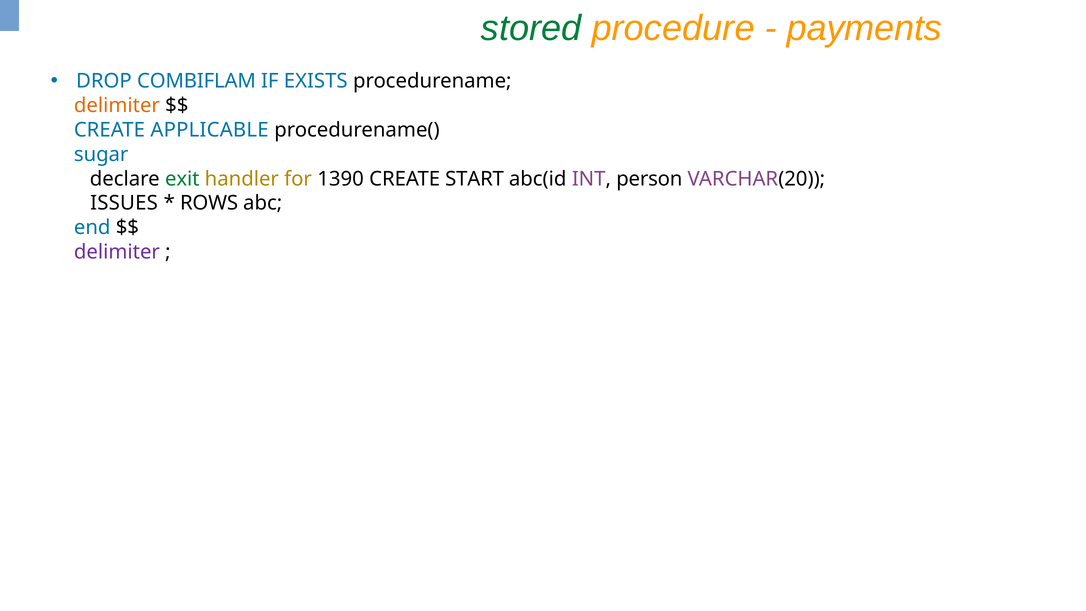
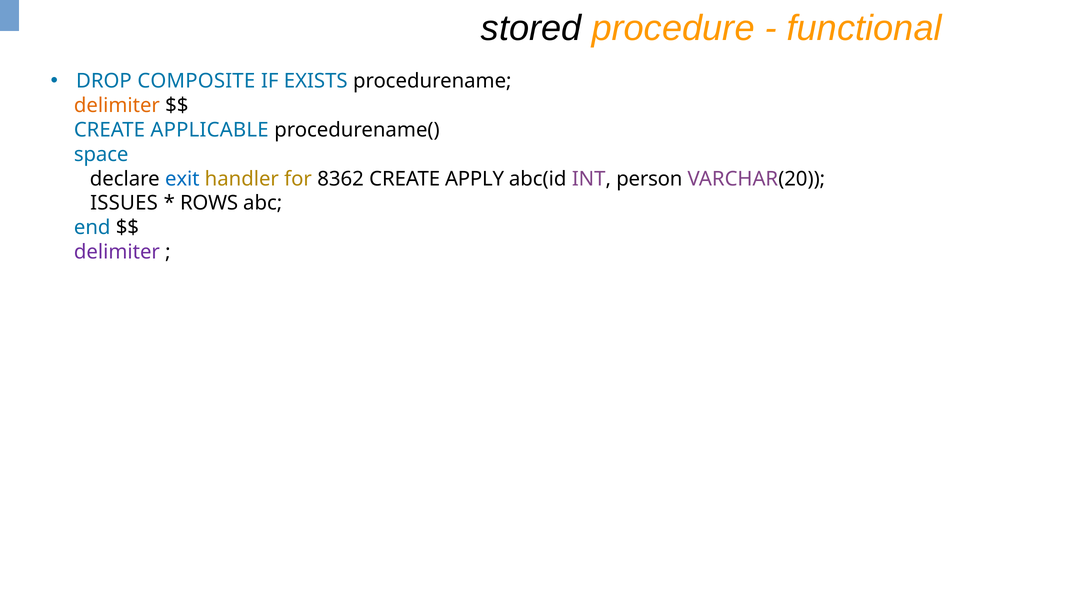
stored colour: green -> black (531, 28)
payments: payments -> functional (864, 28)
COMBIFLAM: COMBIFLAM -> COMPOSITE (196, 81)
sugar: sugar -> space (101, 154)
exit colour: green -> blue (182, 179)
1390: 1390 -> 8362 (341, 179)
START: START -> APPLY (475, 179)
